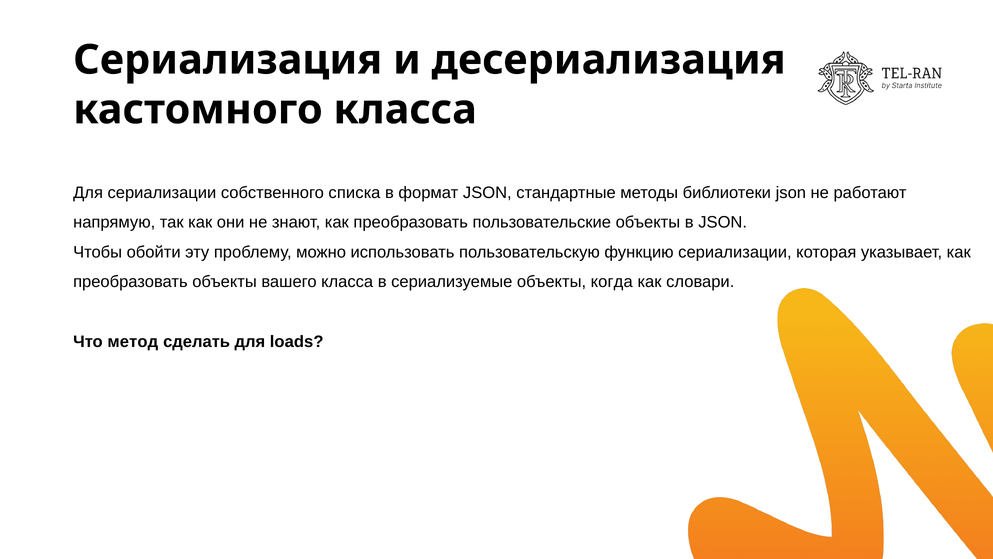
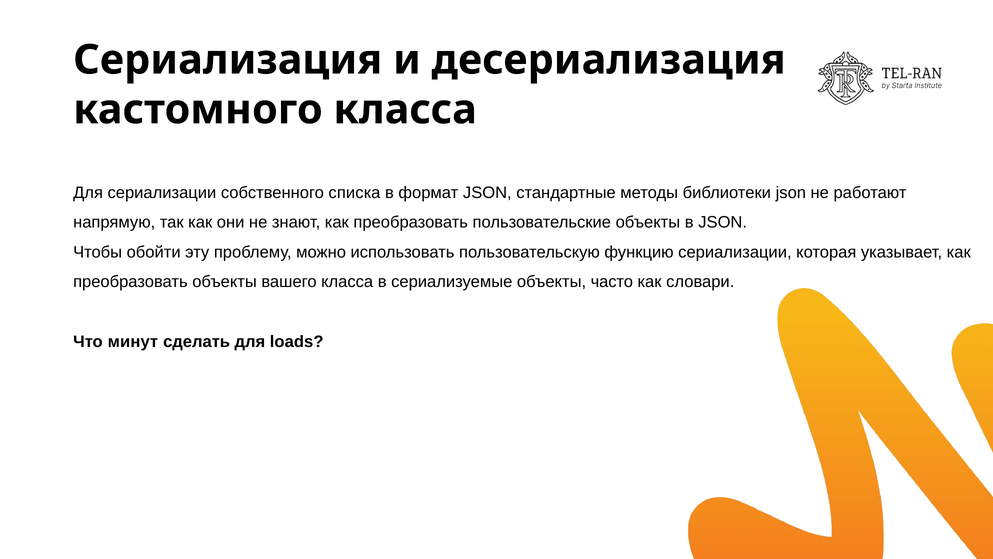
когда: когда -> часто (612, 282)
метод: метод -> минут (133, 341)
